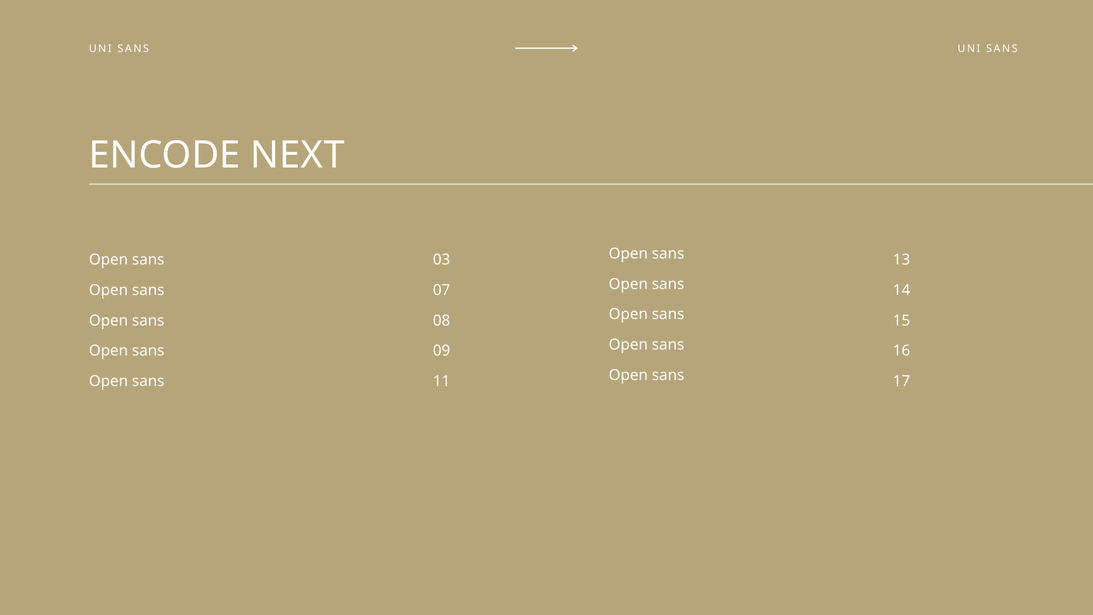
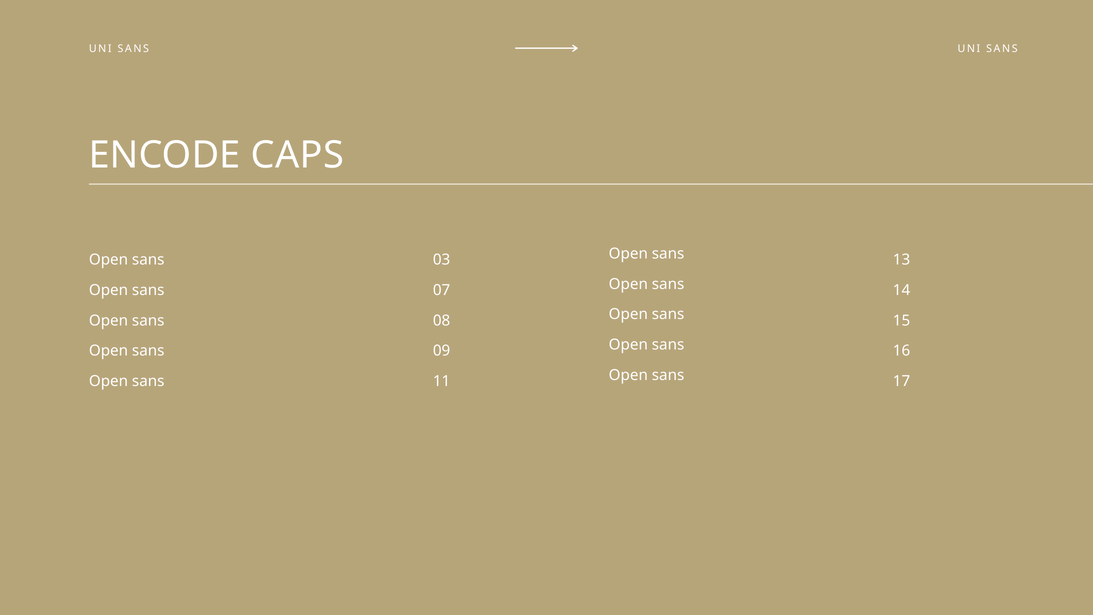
NEXT: NEXT -> CAPS (297, 155)
